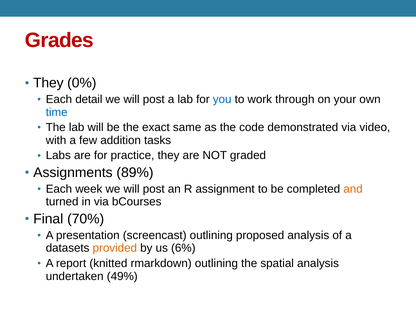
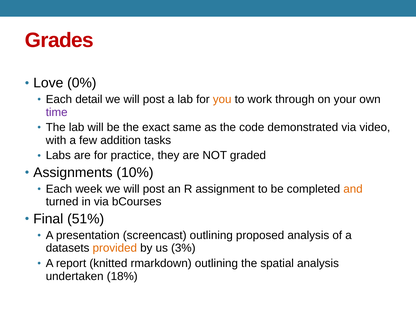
They: They -> Love (48, 83)
you colour: blue -> orange (222, 99)
time colour: blue -> purple (57, 112)
89%: 89% -> 10% (135, 172)
70%: 70% -> 51% (86, 219)
6%: 6% -> 3% (183, 248)
49%: 49% -> 18% (122, 276)
